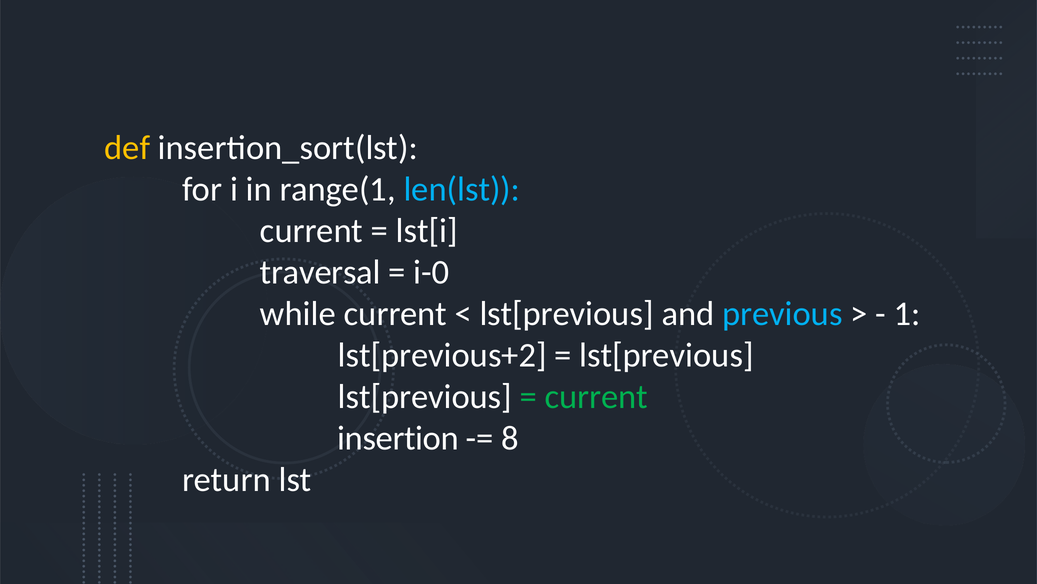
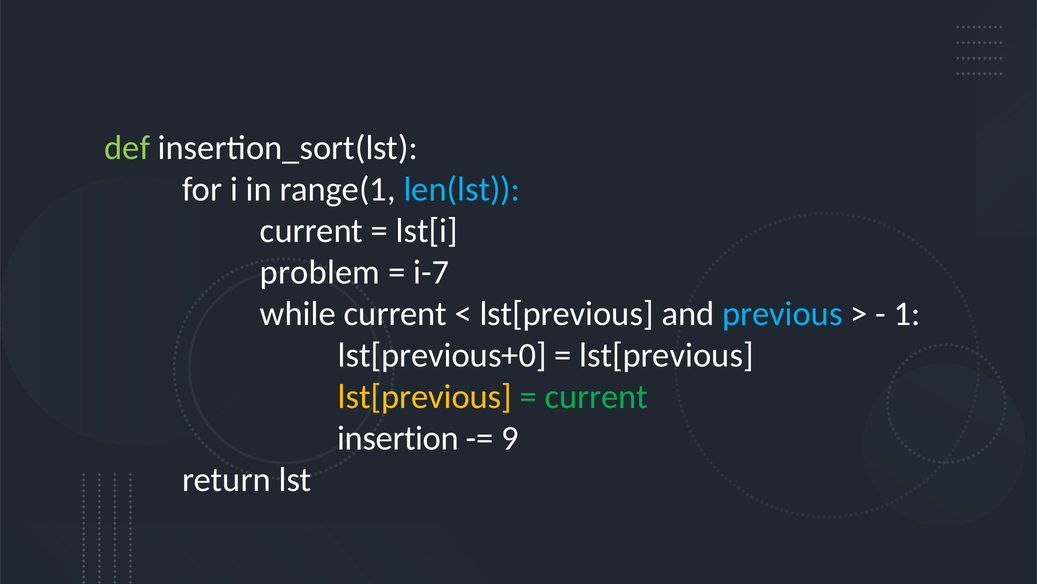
def colour: yellow -> light green (127, 148)
traversal: traversal -> problem (320, 272)
i-0: i-0 -> i-7 (431, 272)
lst[previous+2: lst[previous+2 -> lst[previous+0 (442, 355)
lst[previous colour: white -> yellow (425, 397)
8: 8 -> 9 (510, 438)
